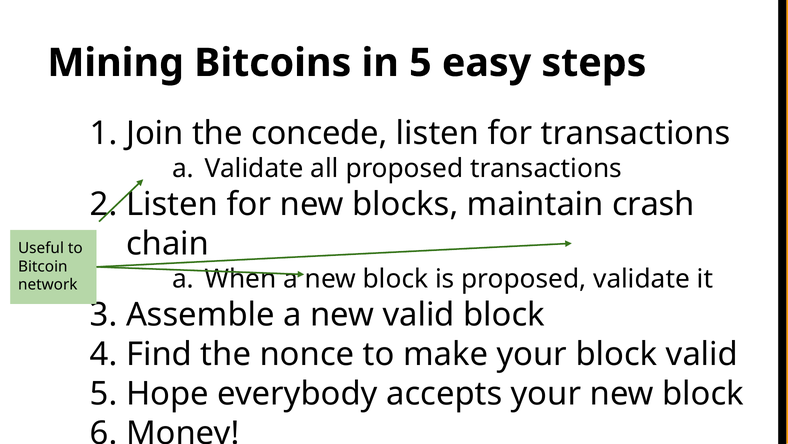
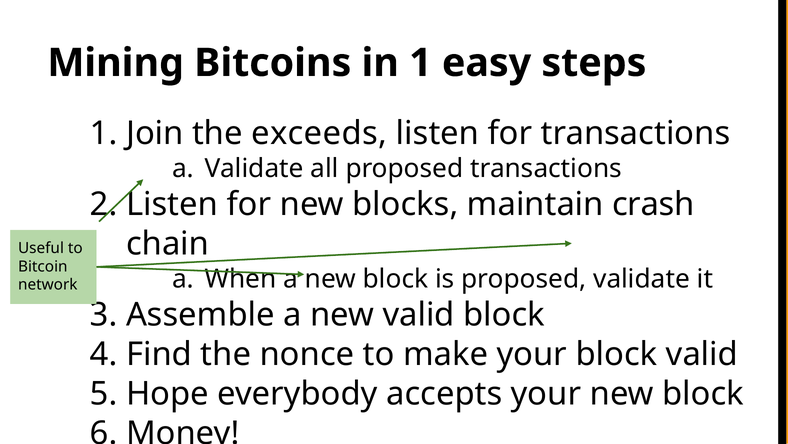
in 5: 5 -> 1 (420, 63)
concede: concede -> exceeds (319, 133)
